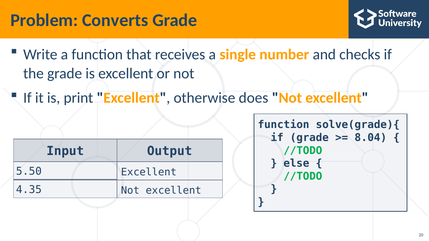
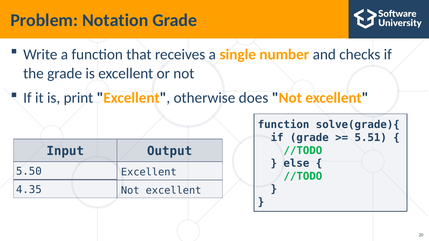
Converts: Converts -> Notation (115, 20)
8.04: 8.04 -> 5.51 (371, 138)
